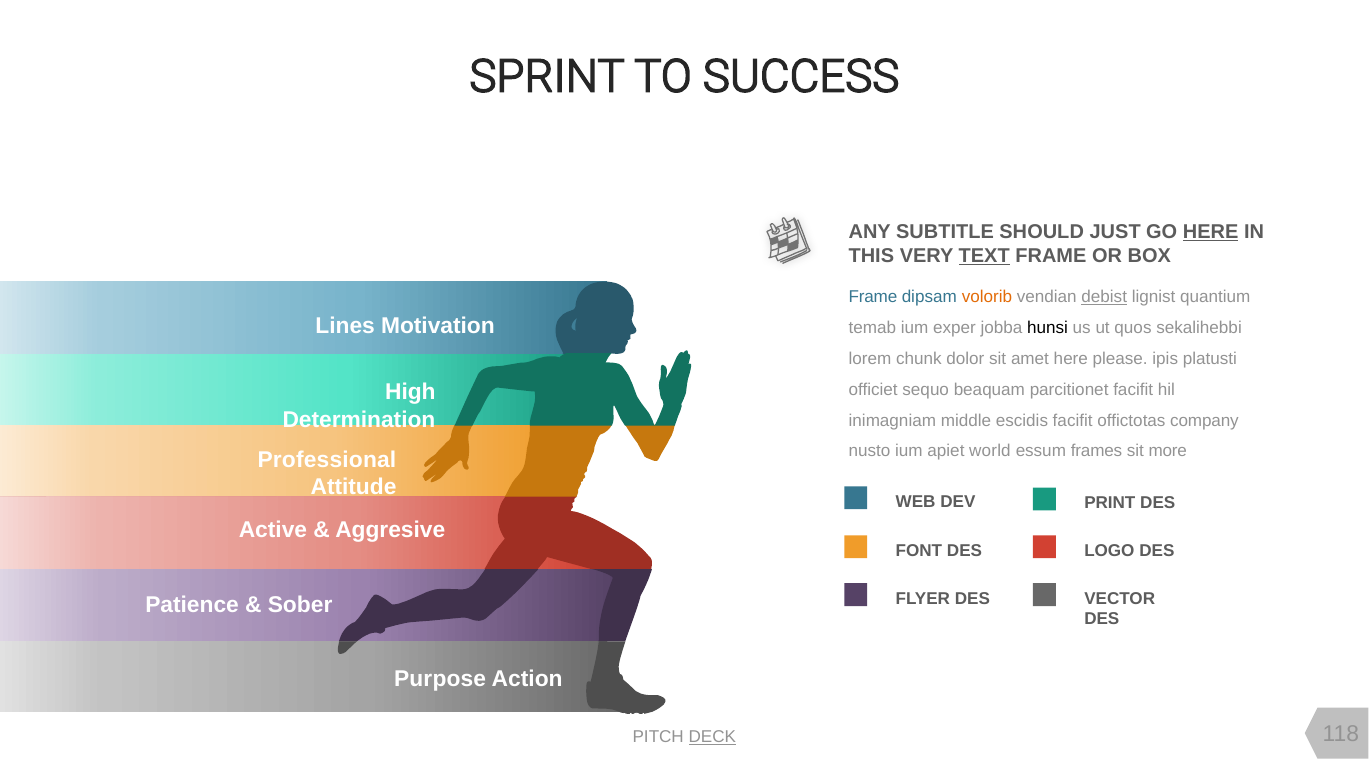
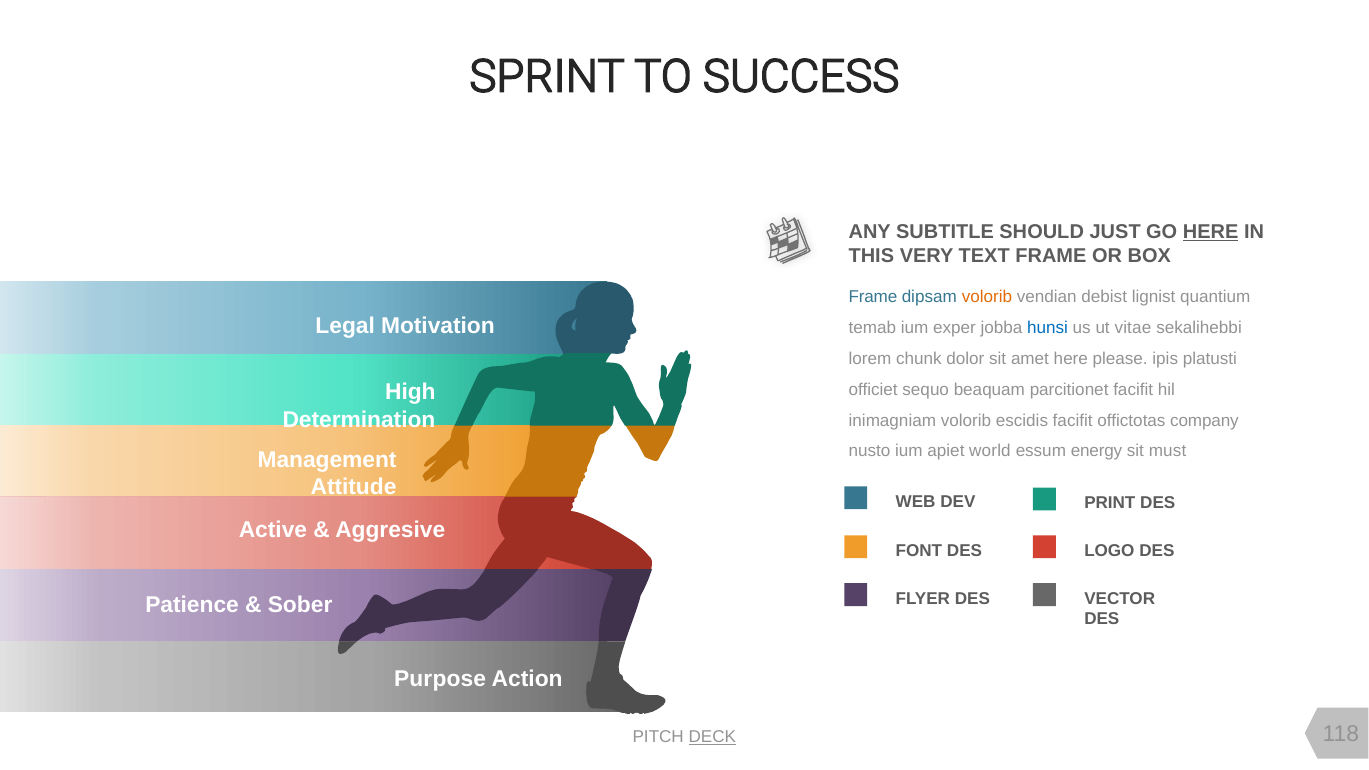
TEXT underline: present -> none (984, 256)
debist underline: present -> none (1104, 297)
Lines: Lines -> Legal (345, 327)
hunsi colour: black -> blue (1048, 328)
quos: quos -> vitae (1133, 328)
inimagniam middle: middle -> volorib (966, 421)
frames: frames -> energy (1097, 451)
more: more -> must (1168, 451)
Professional: Professional -> Management (327, 460)
